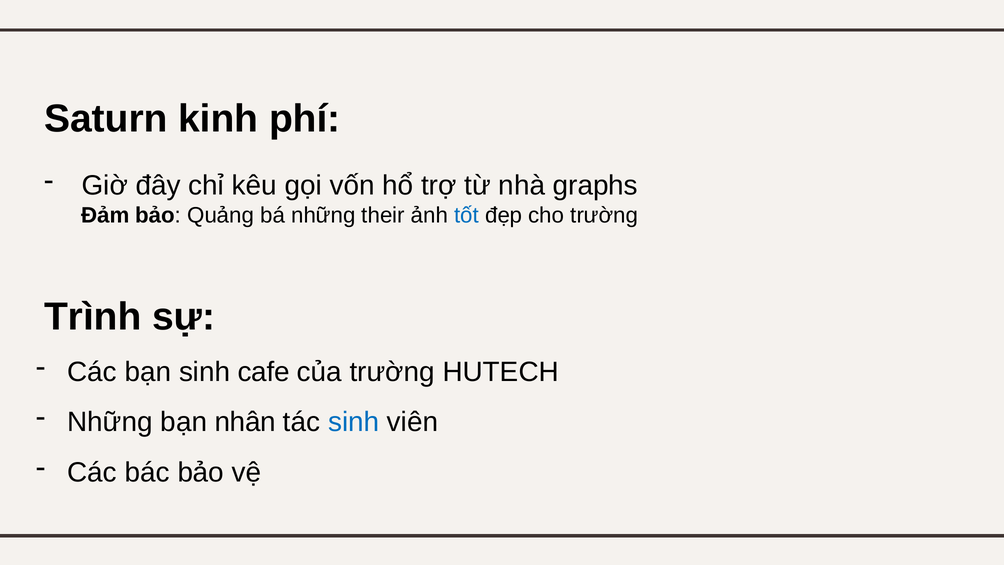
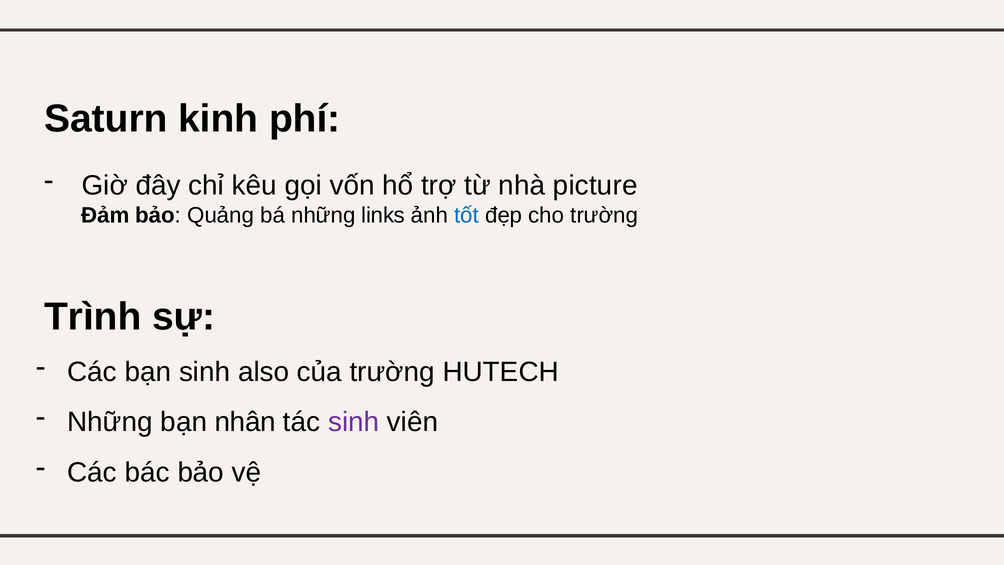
graphs: graphs -> picture (595, 186)
their: their -> links (383, 215)
cafe: cafe -> also (264, 372)
sinh colour: blue -> purple (354, 422)
